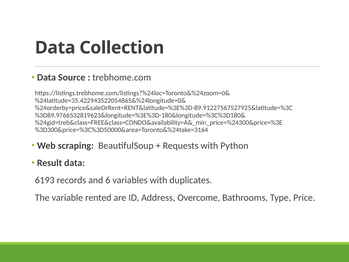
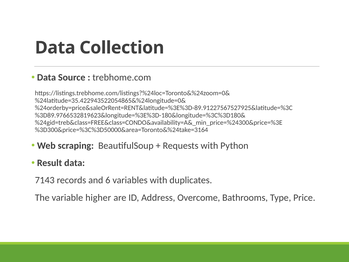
6193: 6193 -> 7143 (45, 180)
rented: rented -> higher (98, 197)
